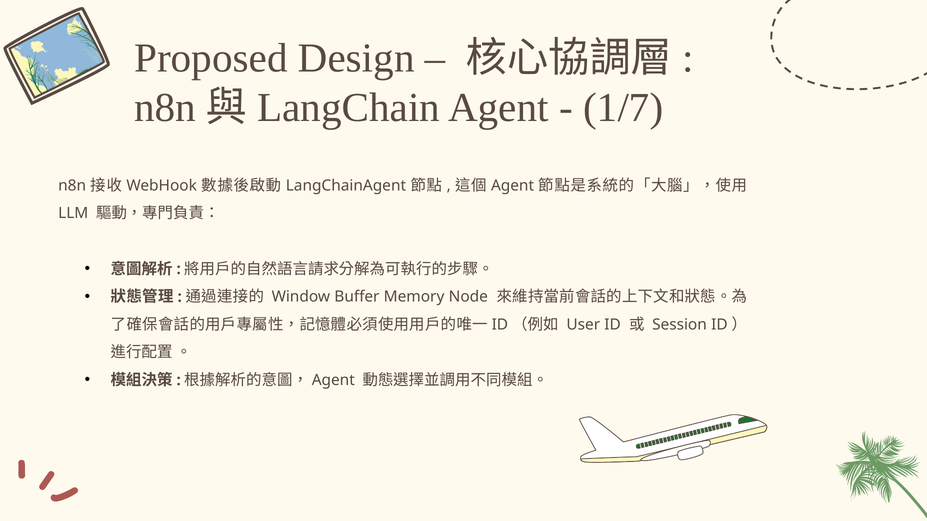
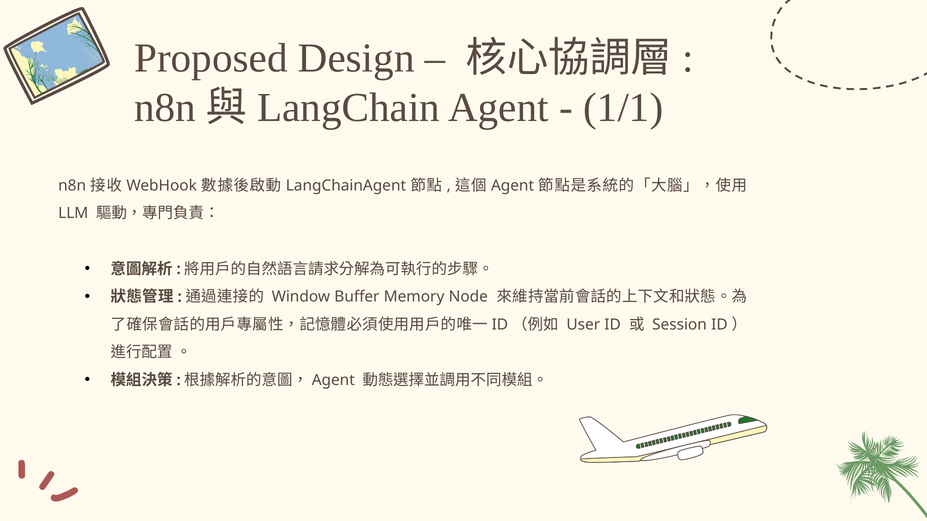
1/7: 1/7 -> 1/1 (623, 108)
